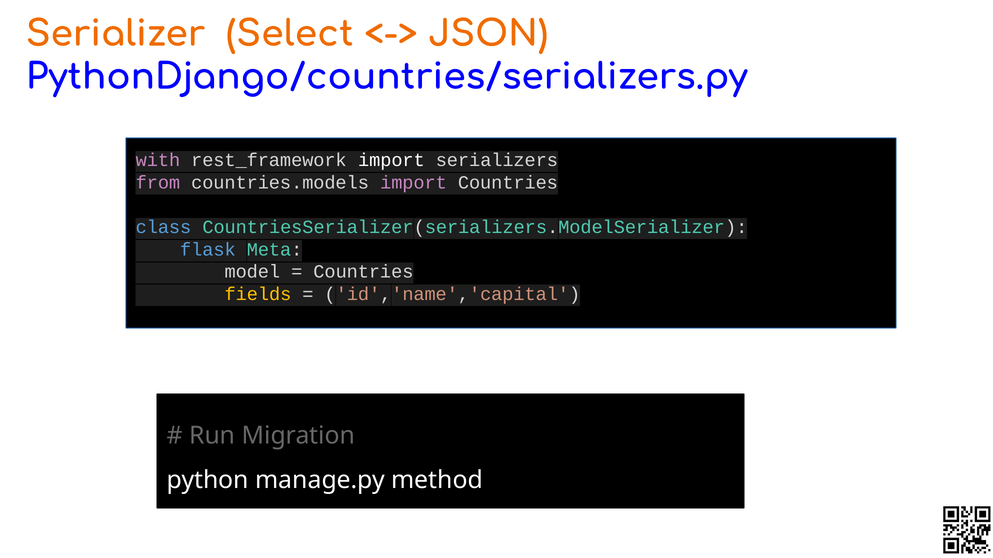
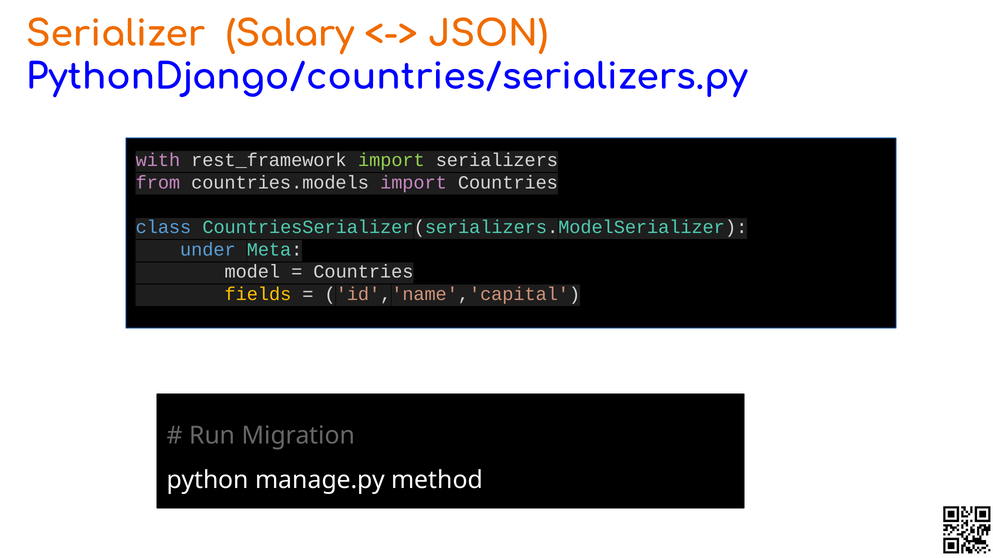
Select: Select -> Salary (290, 34)
import colour: white -> light green (391, 160)
flask: flask -> under (208, 250)
